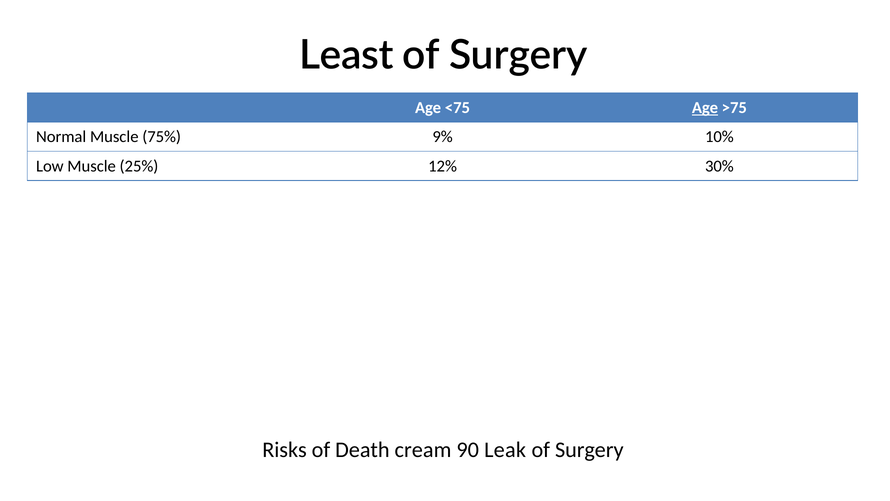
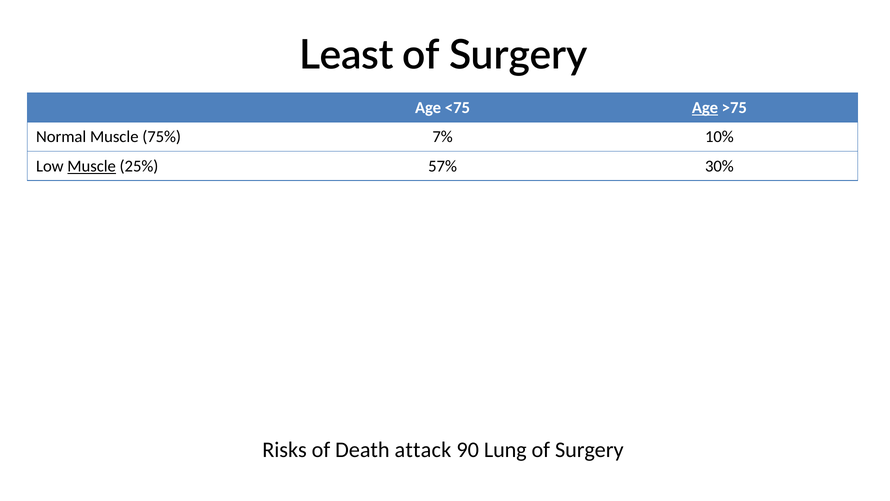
9%: 9% -> 7% (443, 137)
Muscle underline: none -> present (92, 166)
12%: 12% -> 57% (443, 166)
cream: cream -> attack (423, 449)
Leak: Leak -> Lung (505, 449)
